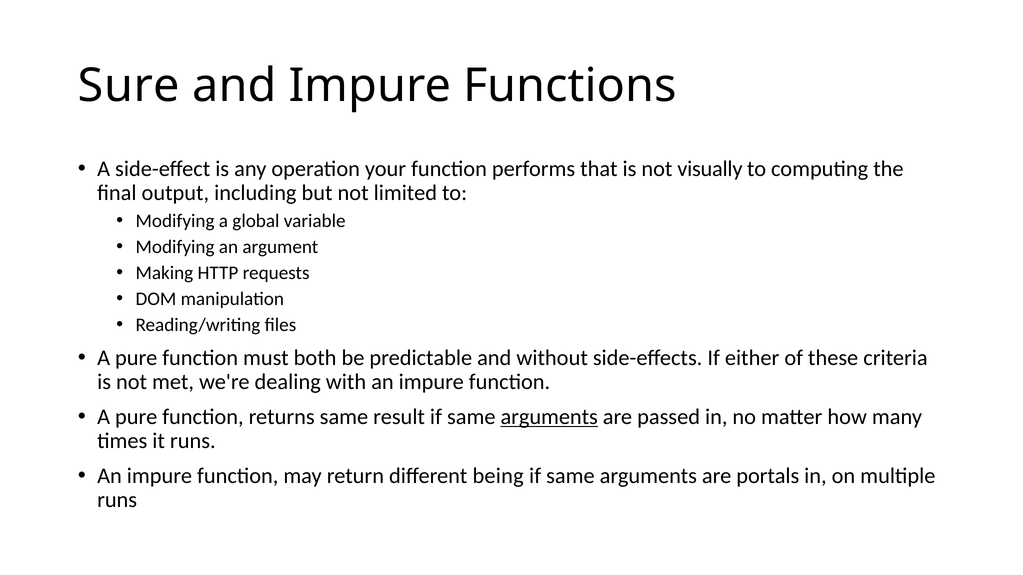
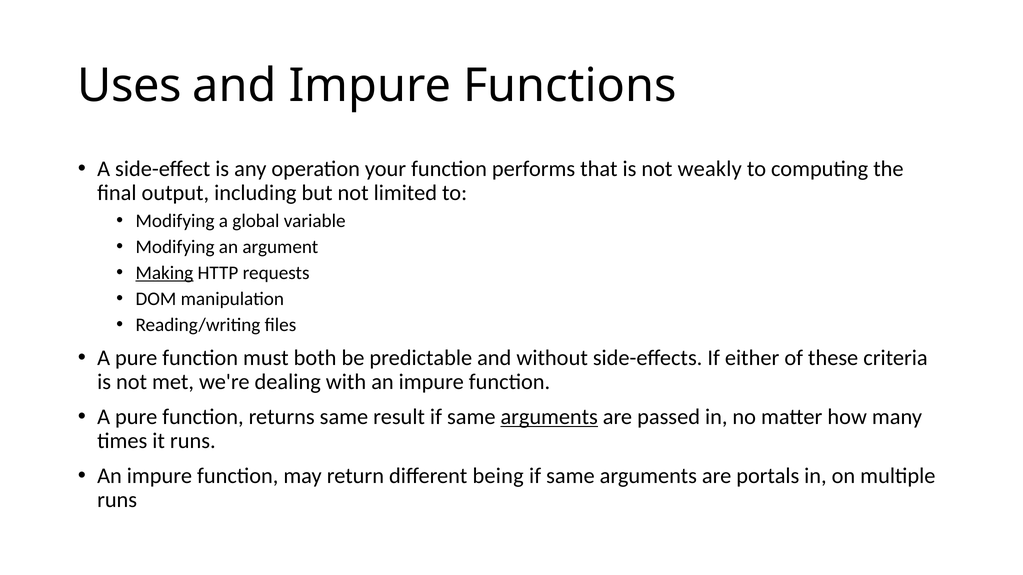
Sure: Sure -> Uses (129, 86)
visually: visually -> weakly (710, 169)
Making underline: none -> present (164, 273)
